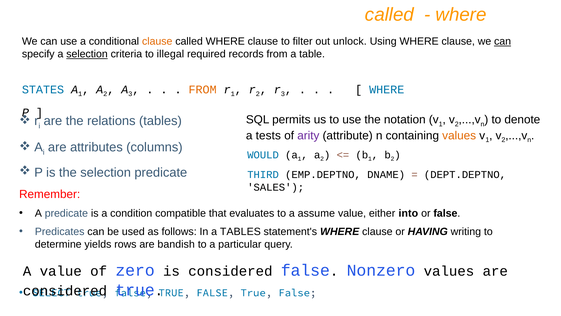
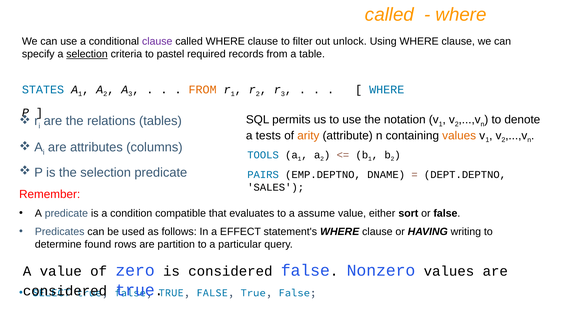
clause colour: orange -> purple (157, 41)
can underline: present -> none (503, 41)
illegal: illegal -> pastel (171, 54)
arity colour: purple -> orange (308, 135)
WOULD: WOULD -> TOOLS (263, 155)
THIRD: THIRD -> PAIRS (263, 175)
into: into -> sort (408, 213)
a TABLES: TABLES -> EFFECT (240, 231)
yields: yields -> found (98, 244)
bandish: bandish -> partition (176, 244)
